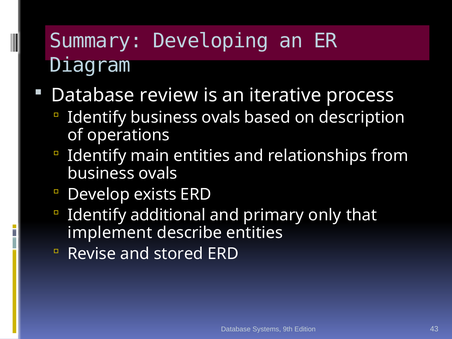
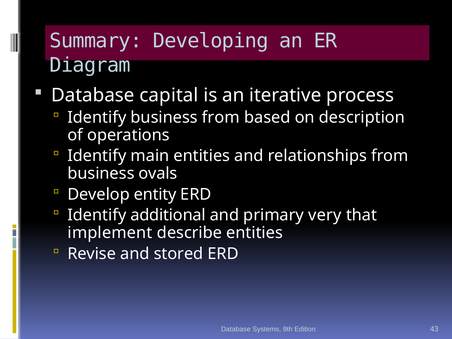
review: review -> capital (169, 95)
Identify business ovals: ovals -> from (221, 117)
exists: exists -> entity (155, 194)
only: only -> very (325, 215)
